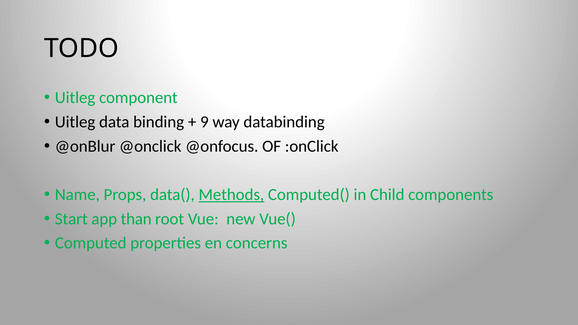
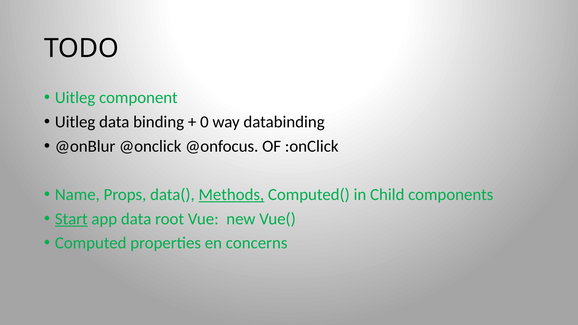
9: 9 -> 0 (204, 122)
Start underline: none -> present (71, 219)
app than: than -> data (136, 219)
